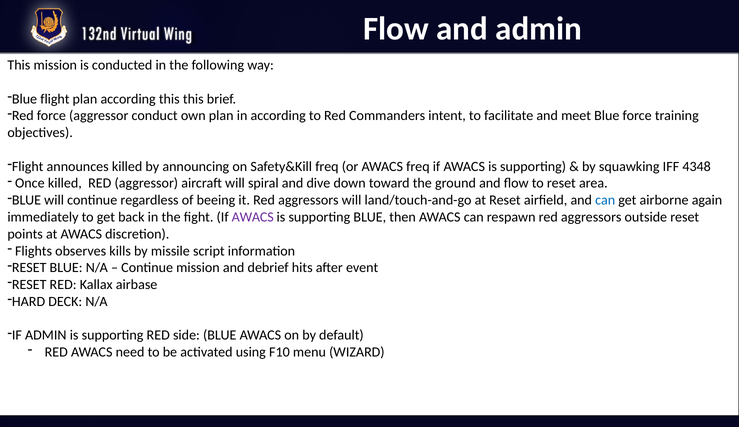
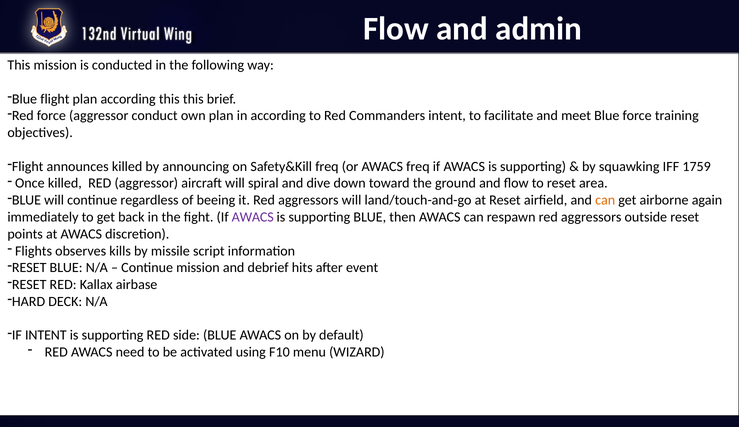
4348: 4348 -> 1759 (697, 166)
can colour: blue -> orange (605, 200)
IF ADMIN: ADMIN -> INTENT (46, 335)
